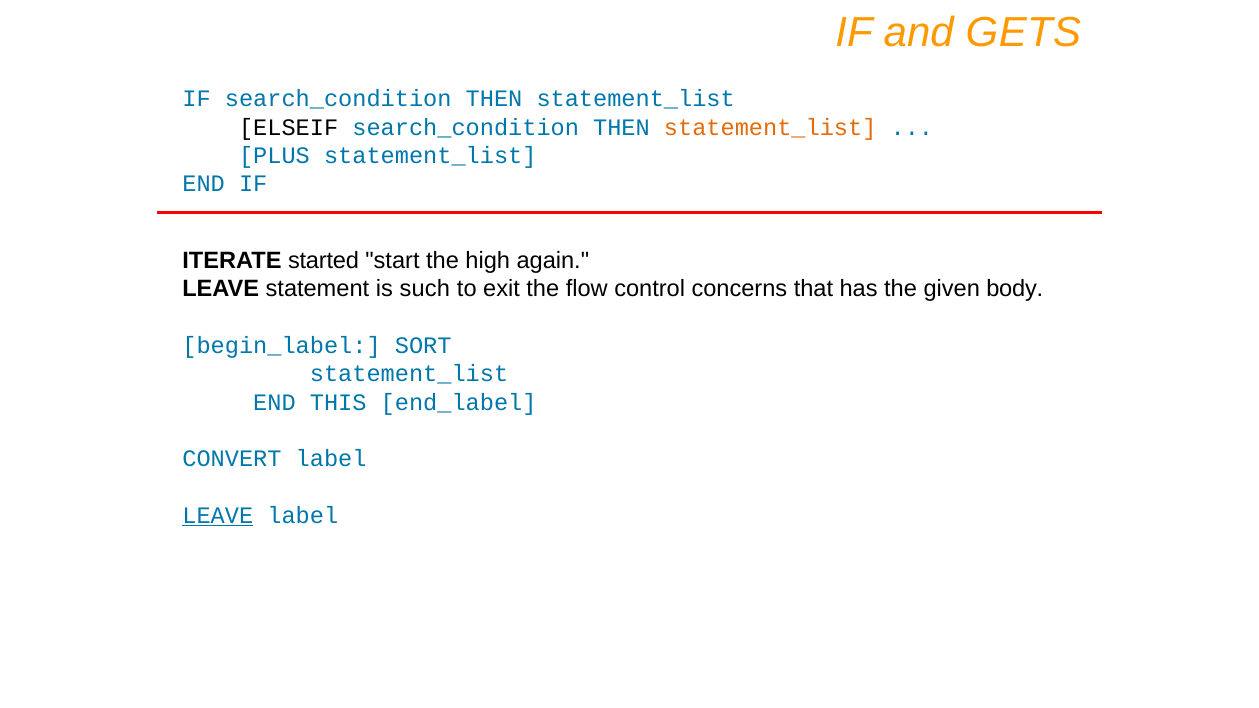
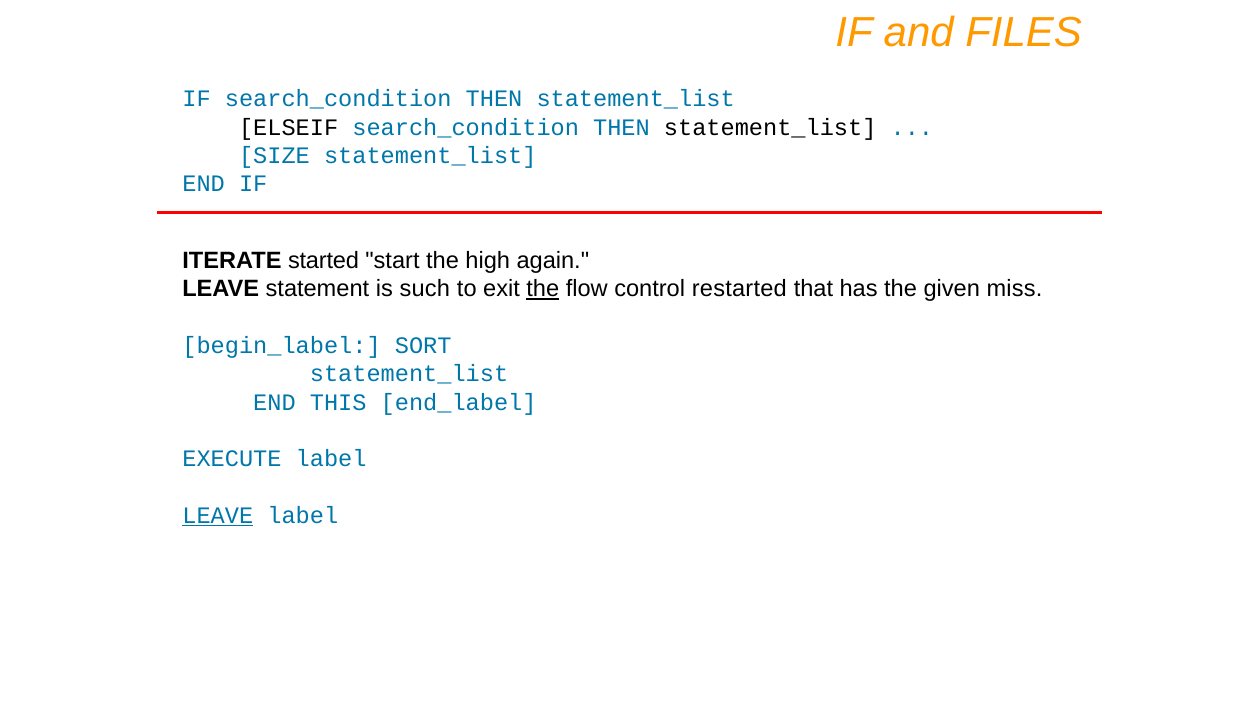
GETS: GETS -> FILES (1024, 33)
statement_list colour: orange -> black (770, 127)
PLUS: PLUS -> SIZE (274, 156)
the underline: none -> present (543, 289)
concerns: concerns -> restarted (739, 289)
body: body -> miss (1015, 289)
CONVERT: CONVERT -> EXECUTE (232, 459)
